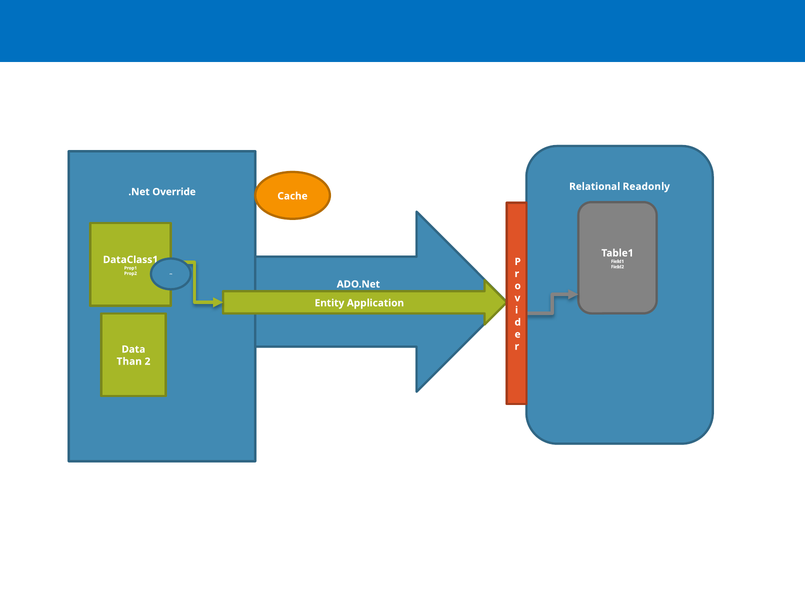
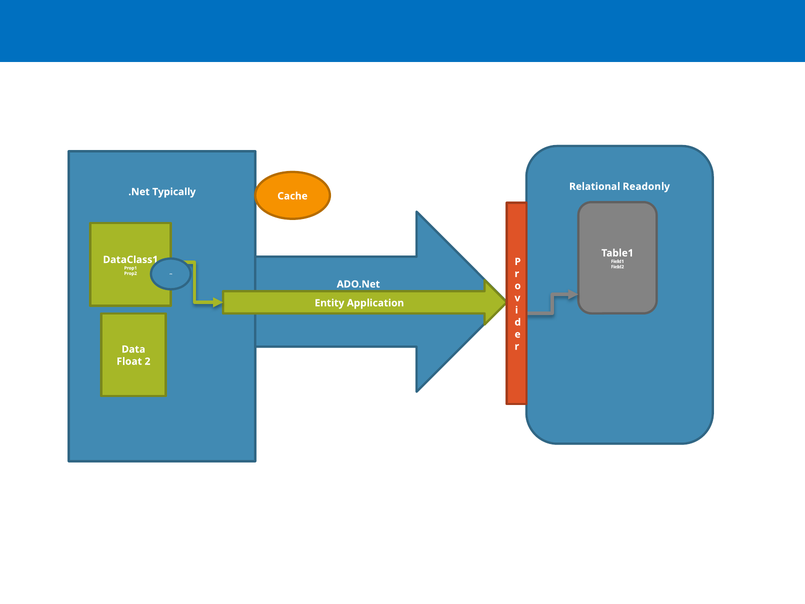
Override: Override -> Typically (174, 192)
Than: Than -> Float (129, 361)
